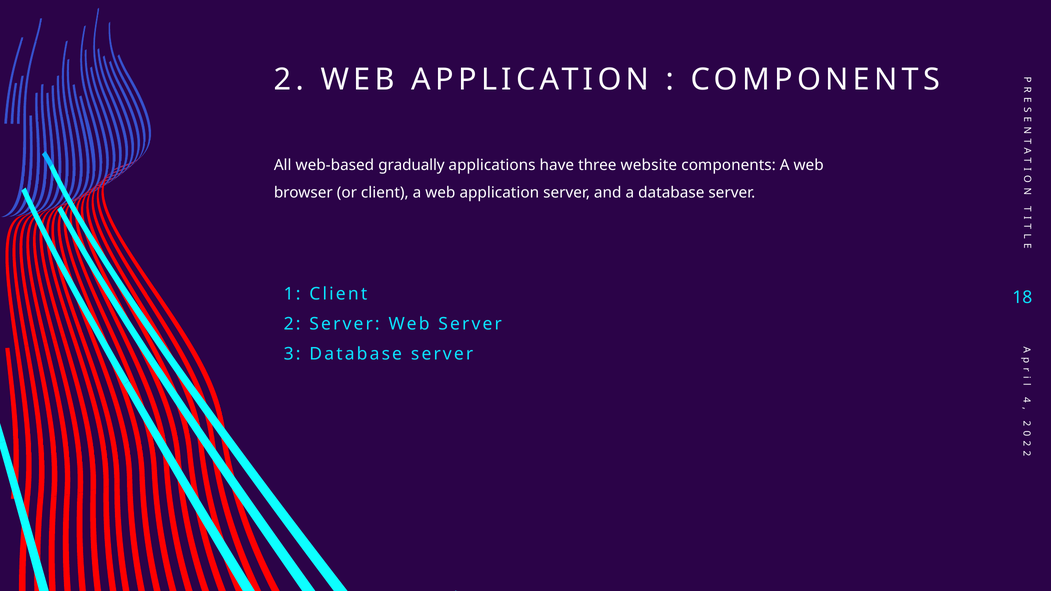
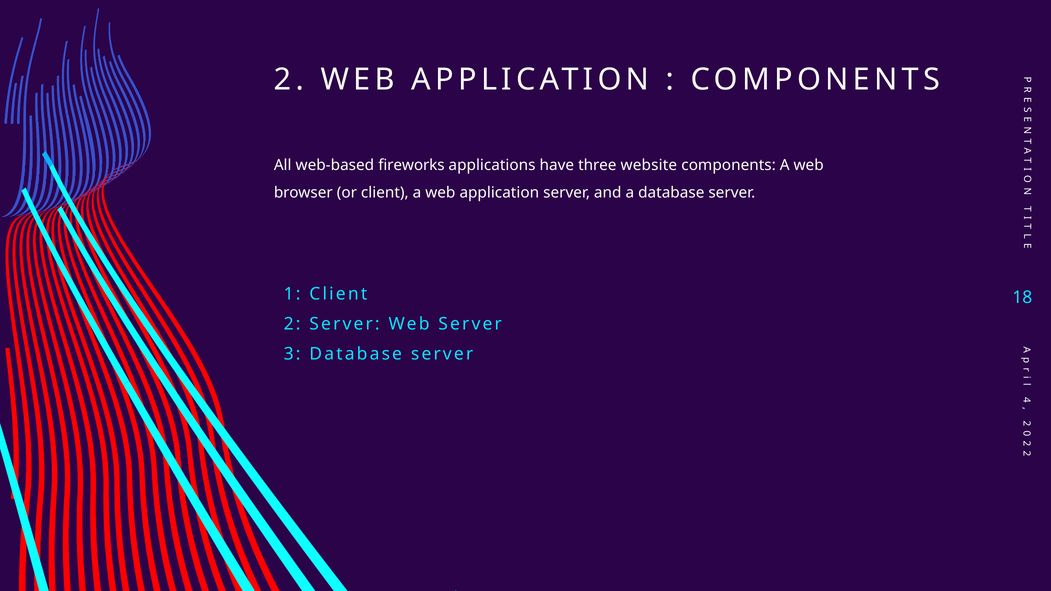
gradually: gradually -> fireworks (411, 165)
